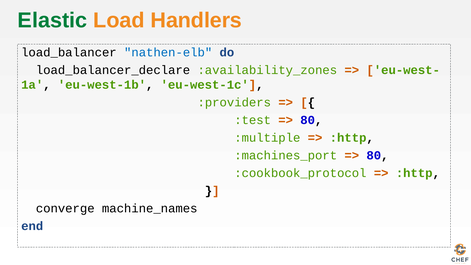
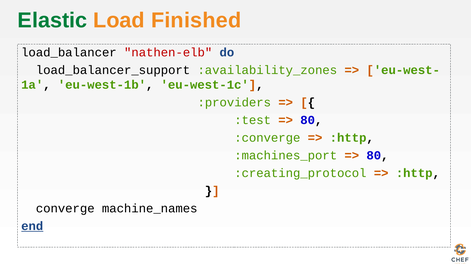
Handlers: Handlers -> Finished (196, 20)
nathen-elb colour: blue -> red (168, 52)
load_balancer_declare: load_balancer_declare -> load_balancer_support (113, 70)
:multiple: :multiple -> :converge (267, 138)
:cookbook_protocol: :cookbook_protocol -> :creating_protocol (300, 173)
end underline: none -> present (32, 226)
